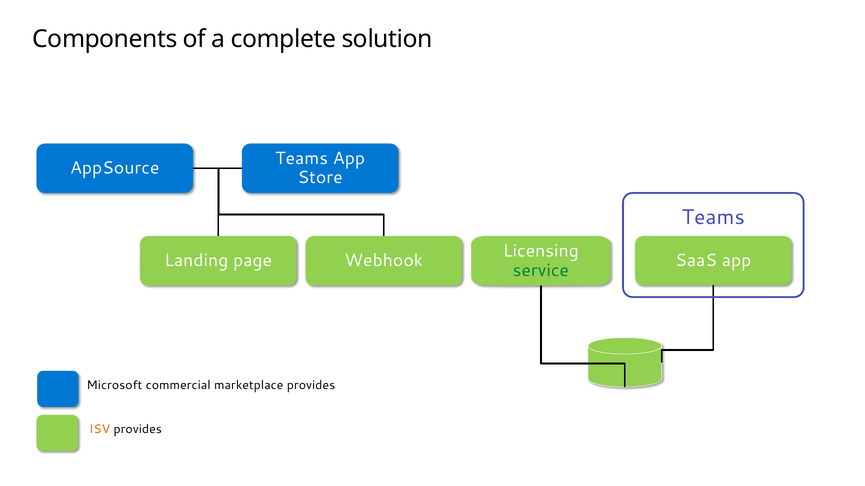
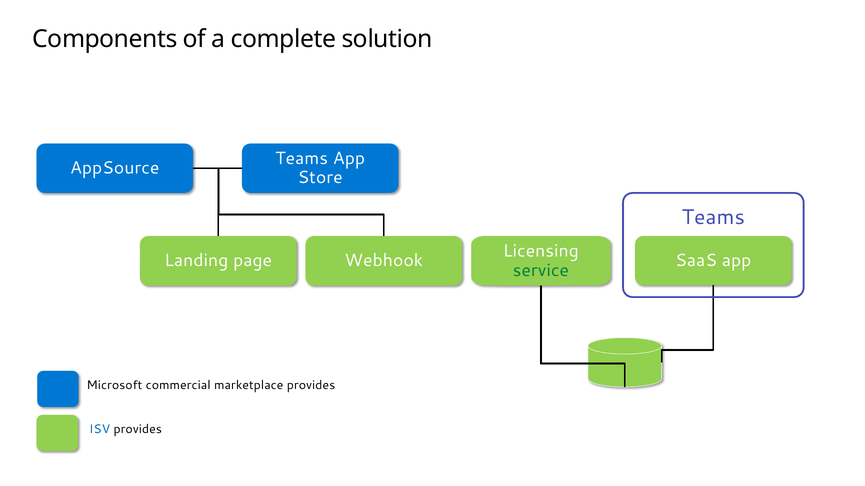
ISV colour: orange -> blue (100, 430)
